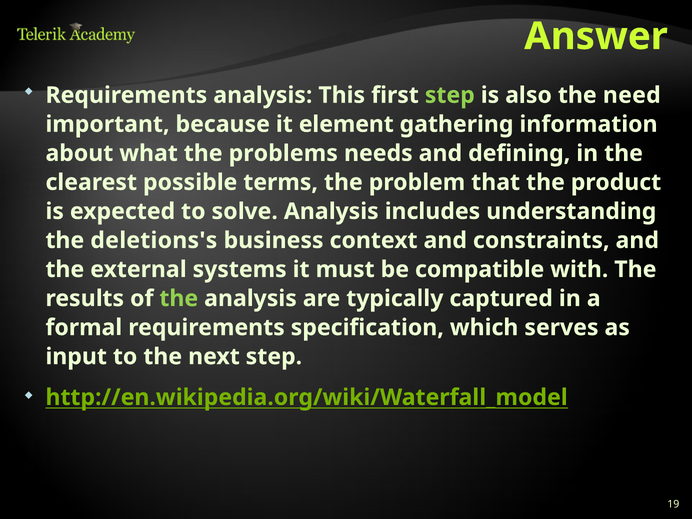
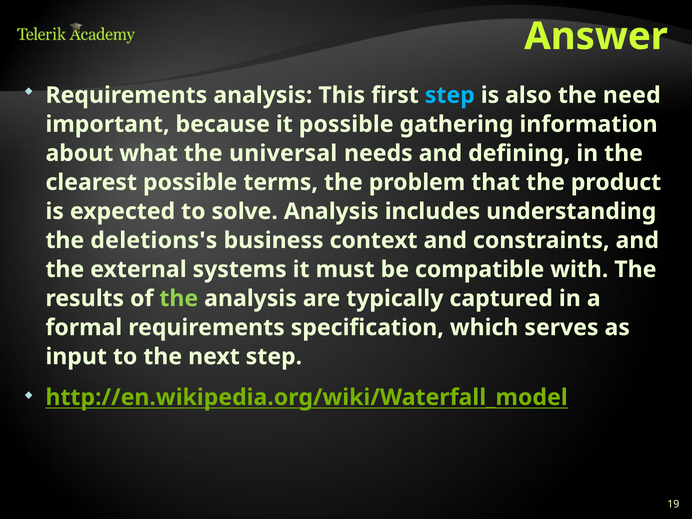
step colour: light green -> light blue (450, 95)
it element: element -> possible (346, 124)
problems: problems -> universal (283, 153)
